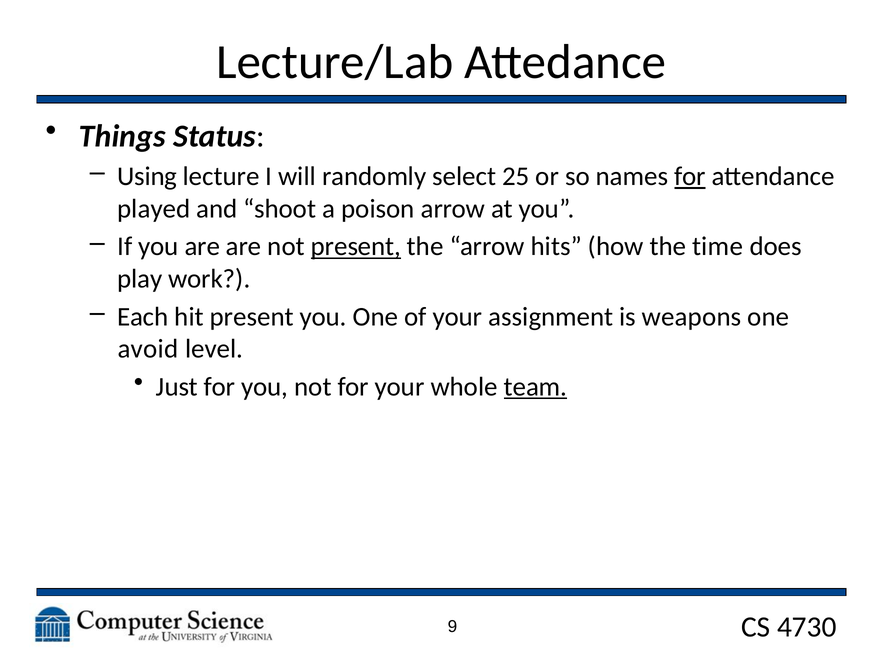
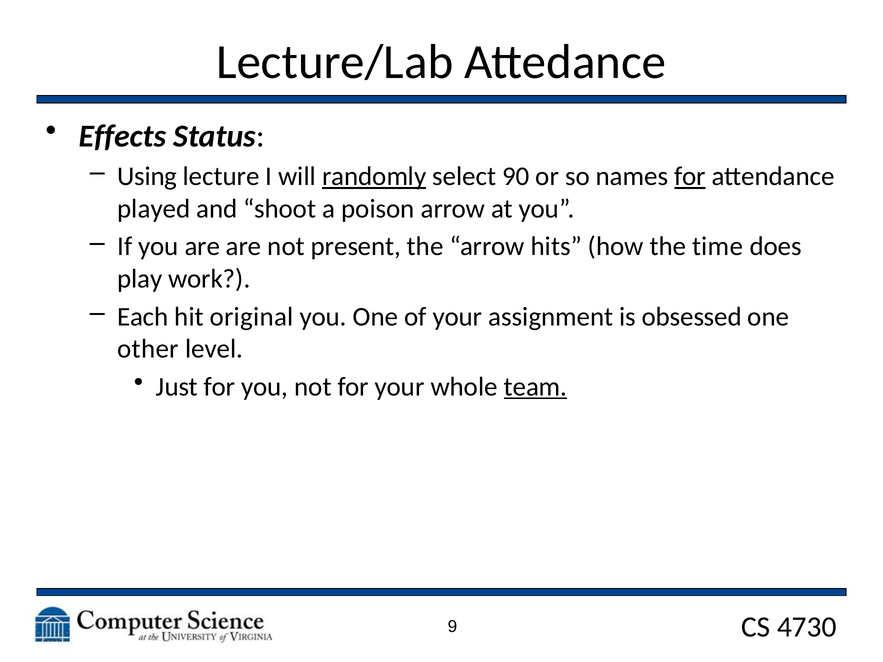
Things: Things -> Effects (122, 136)
randomly underline: none -> present (374, 176)
25: 25 -> 90 (516, 176)
present underline: present -> none (356, 247)
hit present: present -> original (252, 317)
weapons: weapons -> obsessed (692, 317)
avoid: avoid -> other (148, 349)
